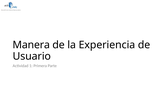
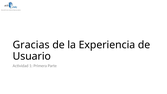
Manera: Manera -> Gracias (31, 45)
